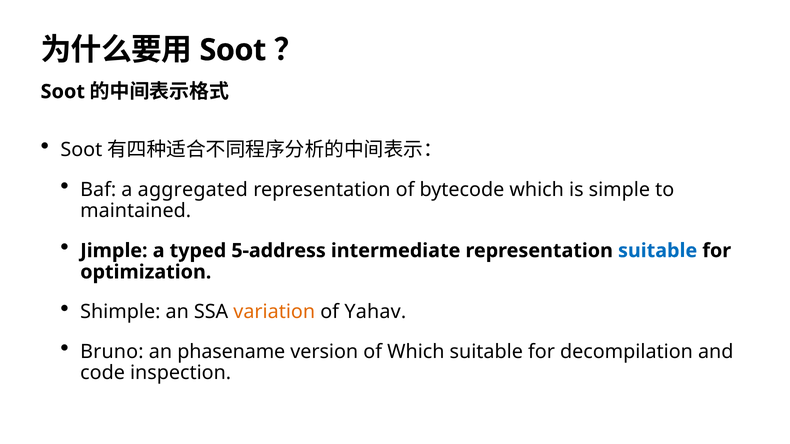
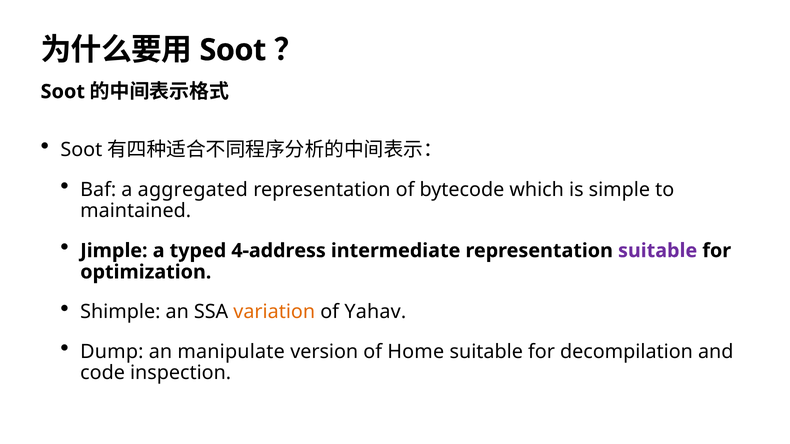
5-address: 5-address -> 4-address (279, 251)
suitable colour: blue -> purple (658, 251)
Bruno: Bruno -> Dump (112, 352)
phasename: phasename -> manipulate (231, 352)
of Which: Which -> Home (416, 352)
